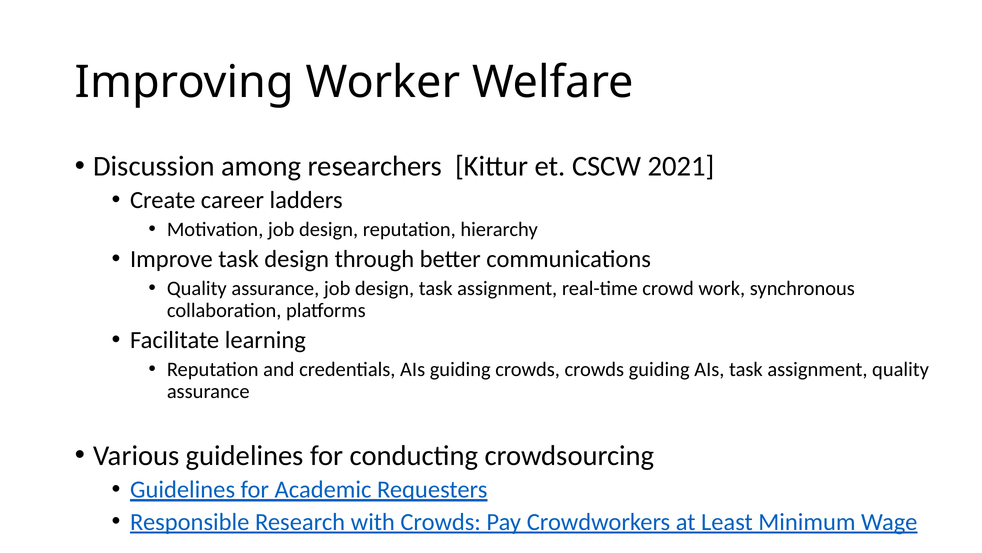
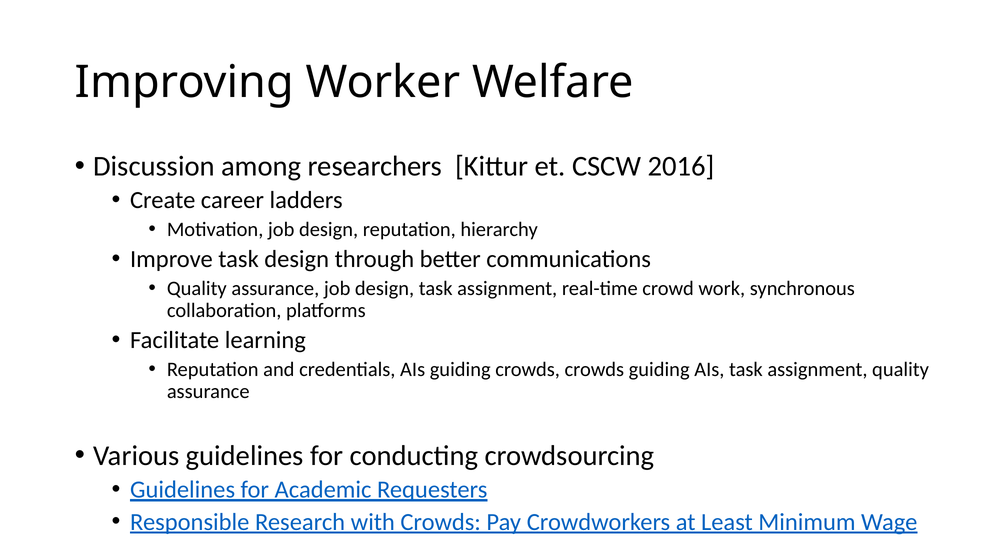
2021: 2021 -> 2016 (681, 166)
